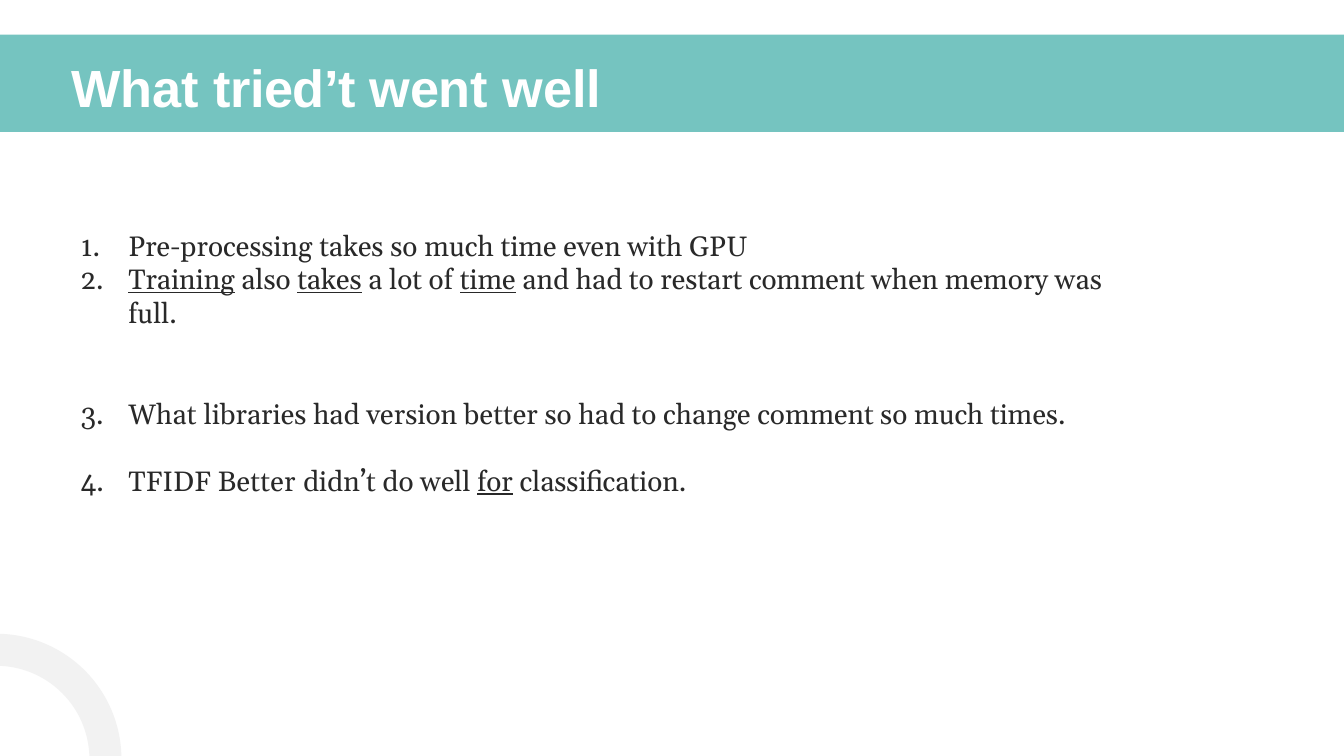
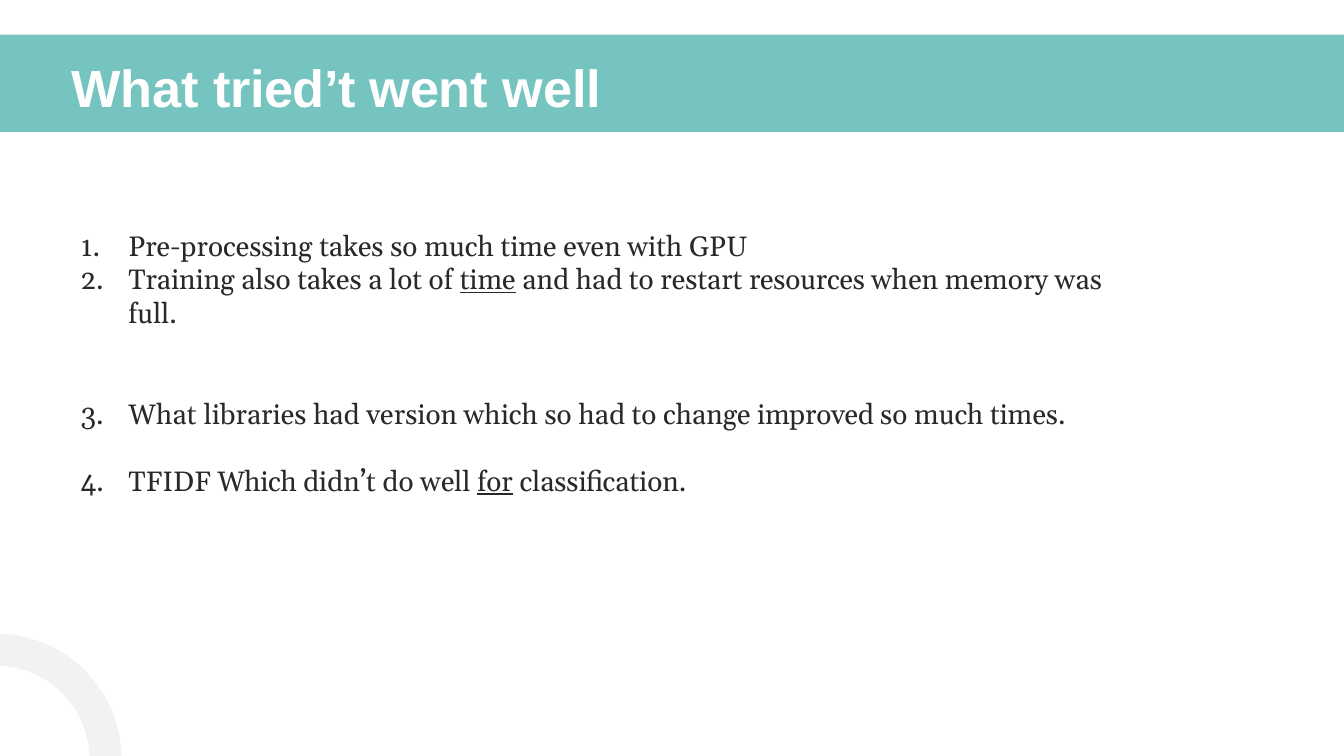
Training underline: present -> none (181, 281)
takes underline: present -> none (330, 281)
restart comment: comment -> resources (807, 281)
version better: better -> which (501, 415)
change comment: comment -> improved (816, 415)
TFIDF Better: Better -> Which (257, 482)
